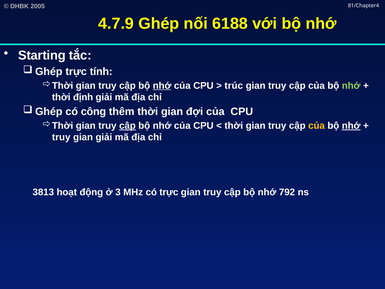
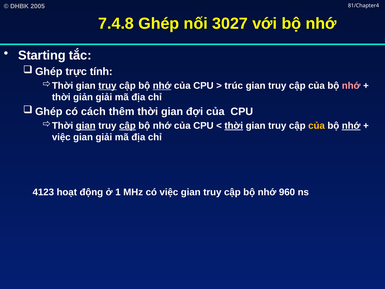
4.7.9: 4.7.9 -> 7.4.8 (116, 24)
6188: 6188 -> 3027 (230, 24)
truy underline: none -> present (107, 86)
nhớ colour: light green -> pink (351, 86)
định: định -> giản (83, 97)
công: công -> cách (93, 112)
gian underline: none -> present (86, 126)
thời underline: none -> present (234, 126)
truy: truy -> việc (61, 137)
3813: 3813 -> 4123 (43, 192)
3: 3 -> 1 (118, 192)
có trực: trực -> việc (169, 192)
792: 792 -> 960 (287, 192)
